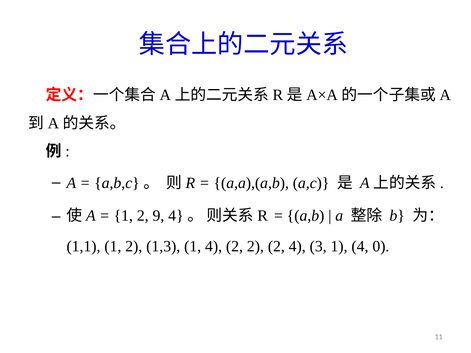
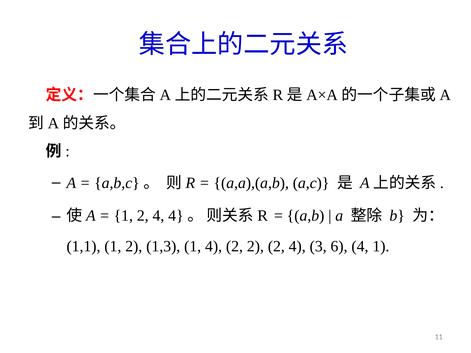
1 2 9: 9 -> 4 (158, 216)
3 1: 1 -> 6 (339, 247)
4 0: 0 -> 1 (381, 247)
